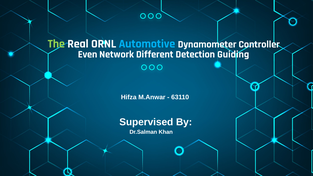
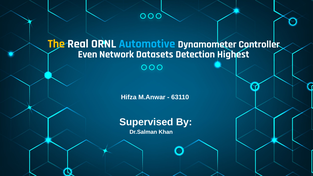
The colour: light green -> yellow (56, 44)
Different: Different -> Datasets (155, 54)
Guiding: Guiding -> Highest (233, 54)
